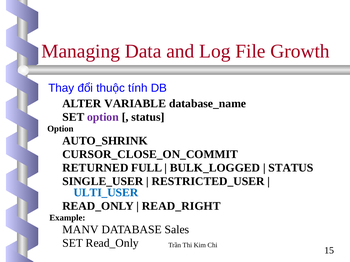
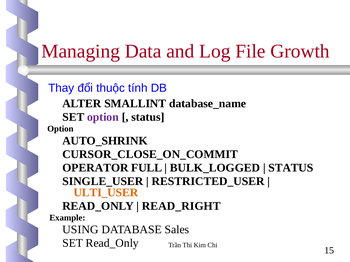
VARIABLE: VARIABLE -> SMALLINT (135, 104)
RETURNED: RETURNED -> OPERATOR (95, 168)
ULTI_USER colour: blue -> orange (106, 193)
MANV: MANV -> USING (80, 230)
